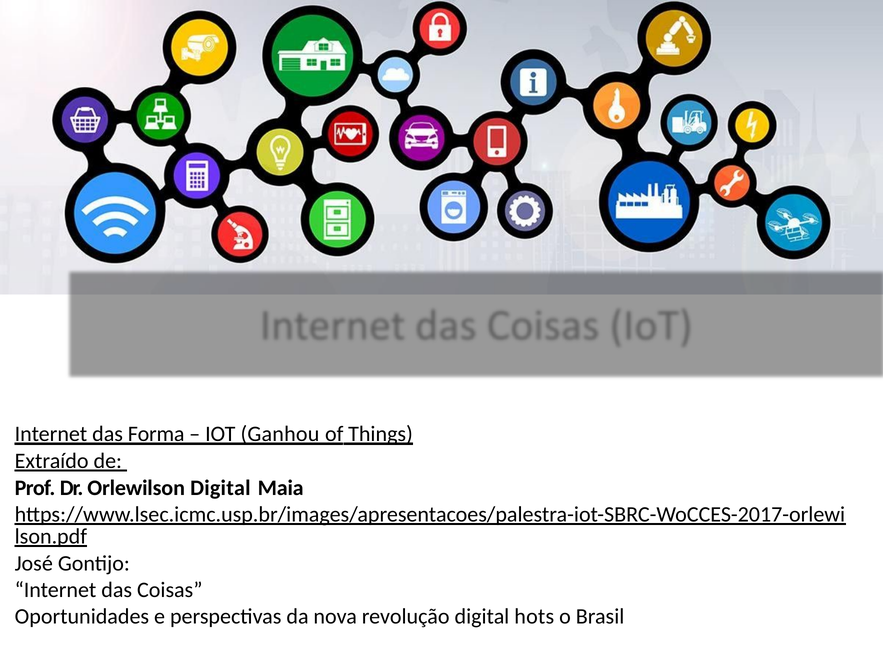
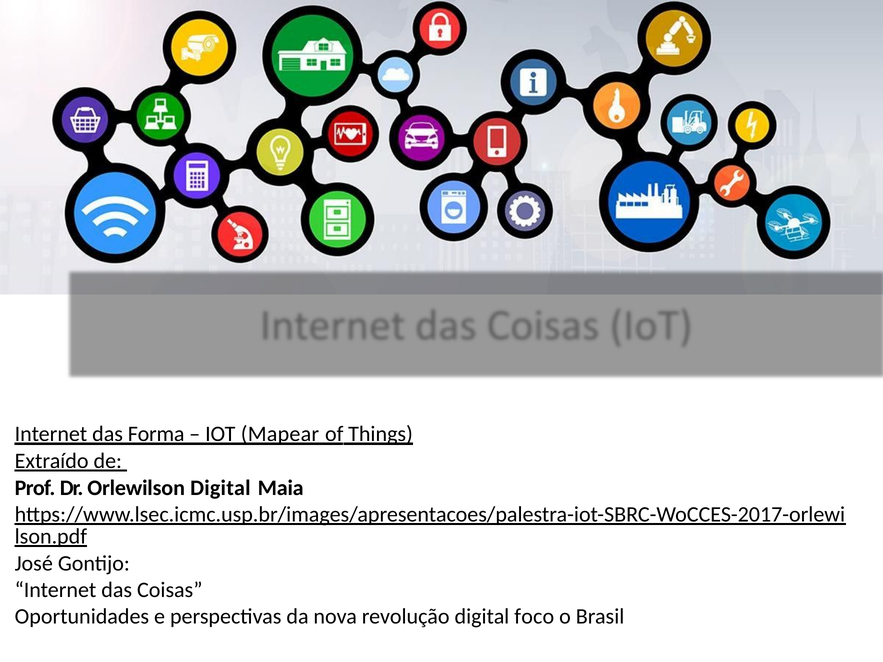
Ganhou: Ganhou -> Mapear (280, 434)
hots: hots -> foco (534, 617)
